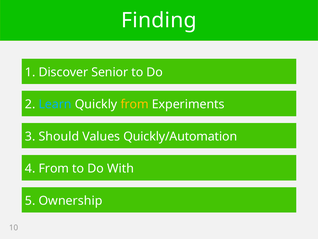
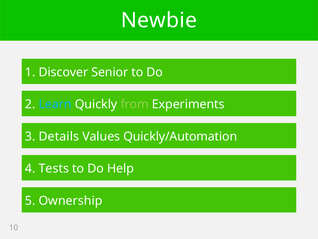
Finding: Finding -> Newbie (159, 20)
from colour: yellow -> light green (135, 104)
Should: Should -> Details (59, 136)
4 From: From -> Tests (54, 168)
With: With -> Help (121, 168)
